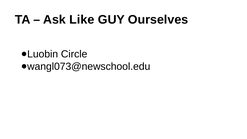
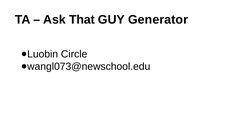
Like: Like -> That (82, 20)
Ourselves: Ourselves -> Generator (158, 20)
